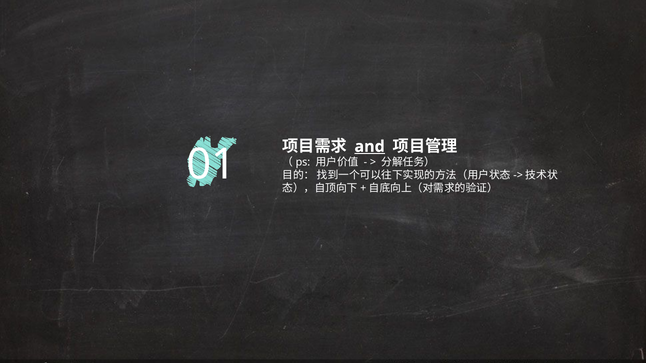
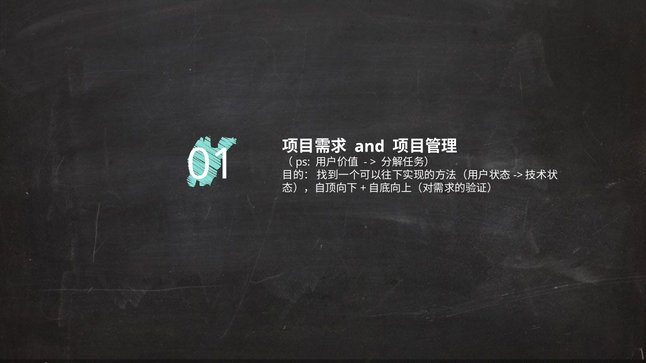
and underline: present -> none (370, 147)
